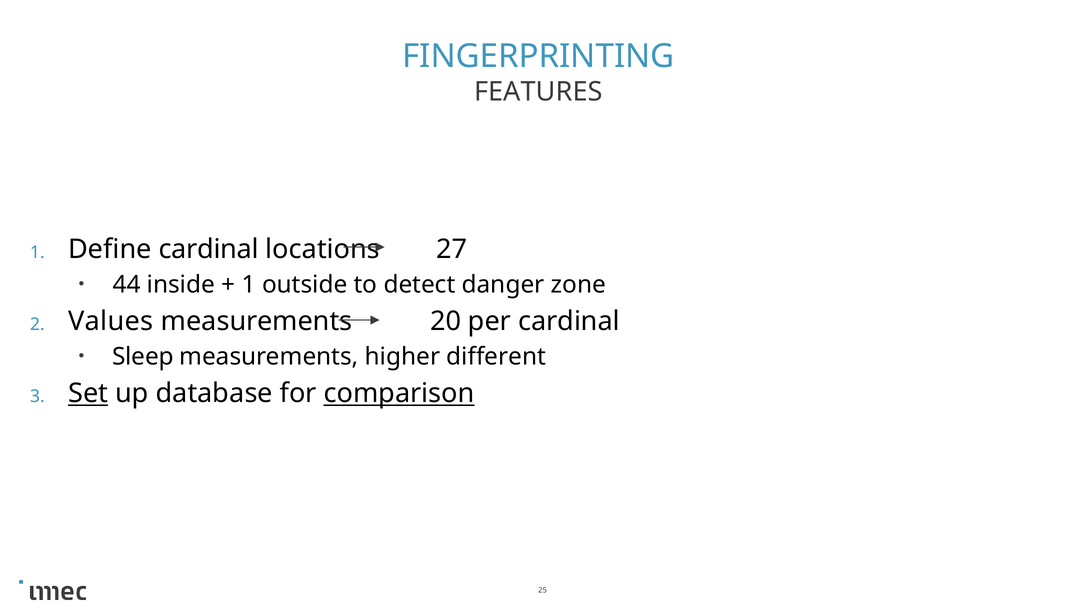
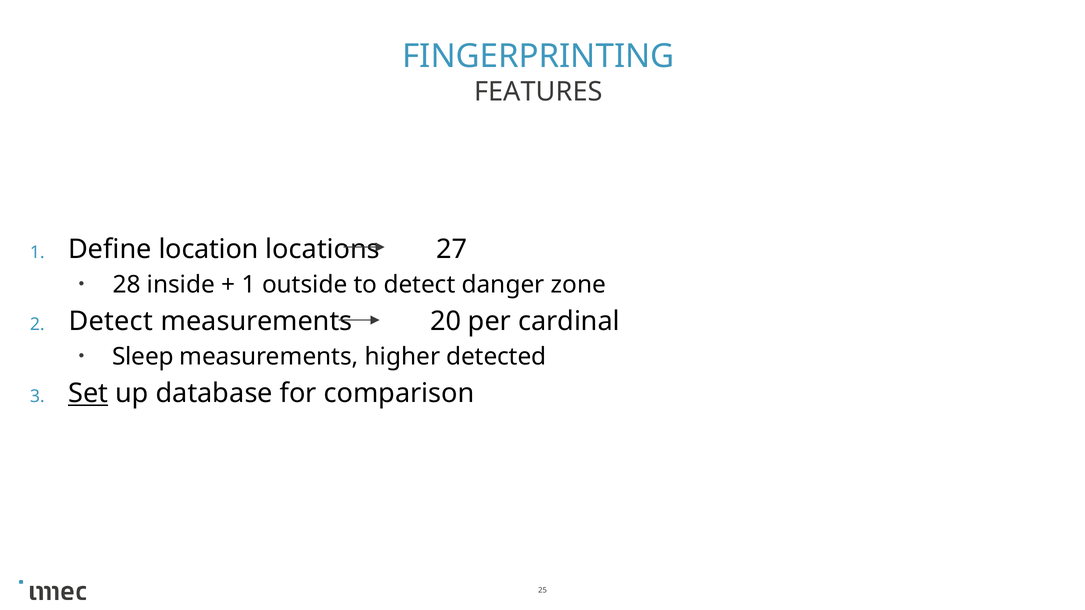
Define cardinal: cardinal -> location (209, 249)
44: 44 -> 28 (127, 285)
Values: Values -> Detect (111, 322)
different: different -> detected (496, 357)
comparison underline: present -> none (399, 394)
